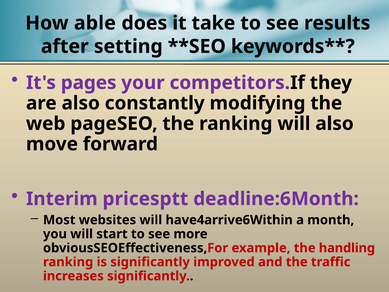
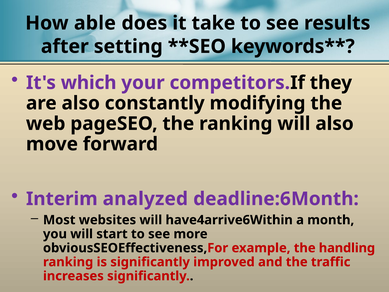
pages: pages -> which (89, 83)
pricesptt: pricesptt -> analyzed (145, 199)
